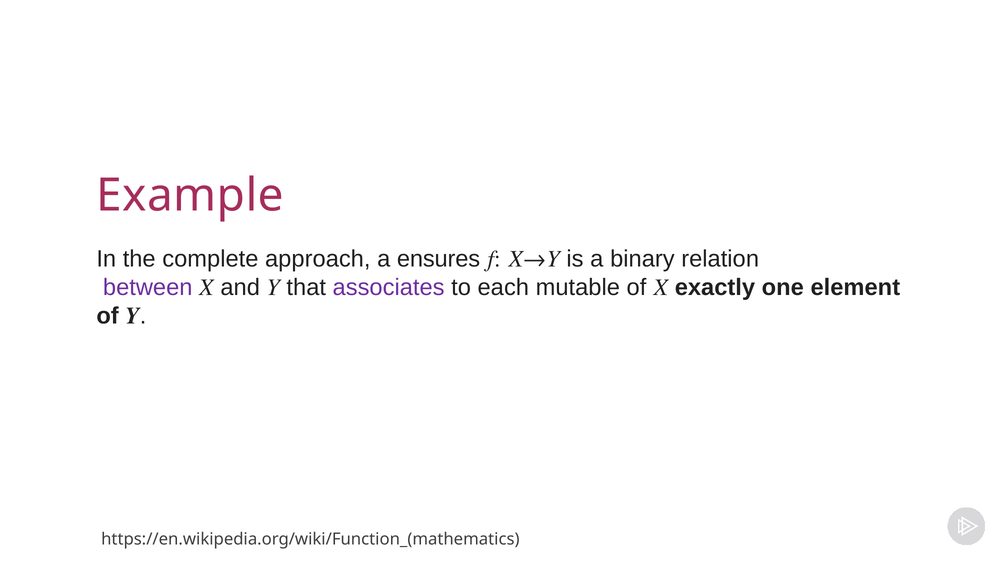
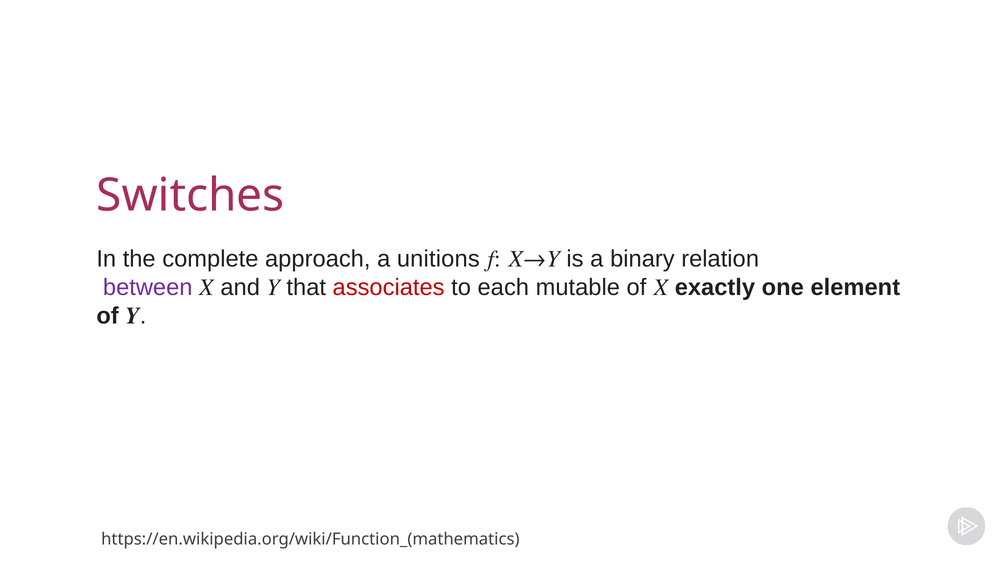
Example: Example -> Switches (190, 195)
ensures: ensures -> unitions (438, 259)
associates colour: purple -> red (389, 287)
